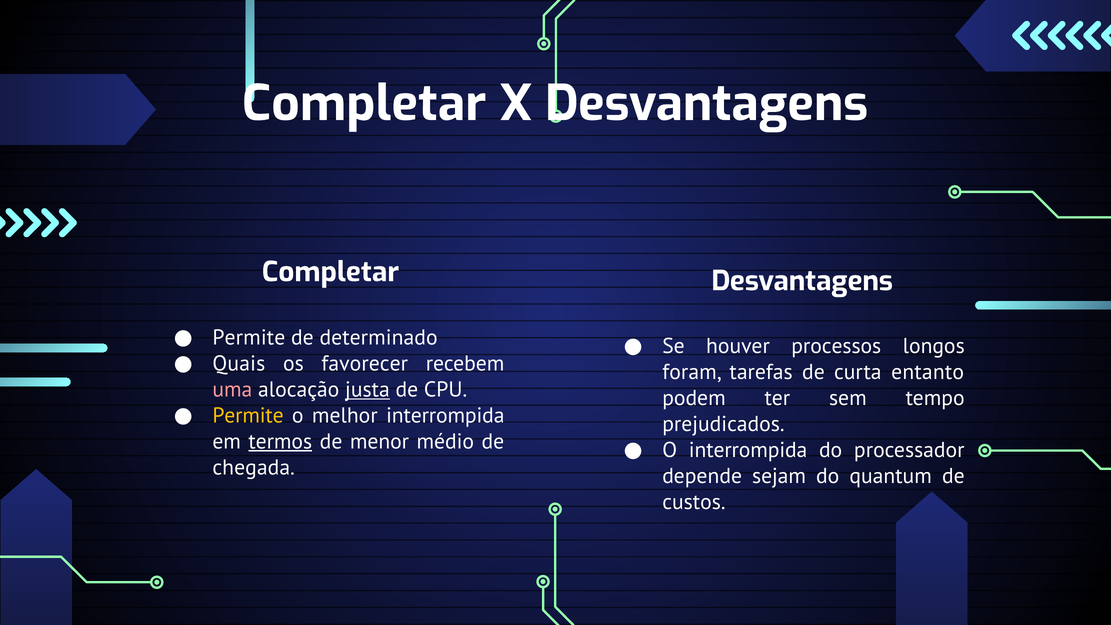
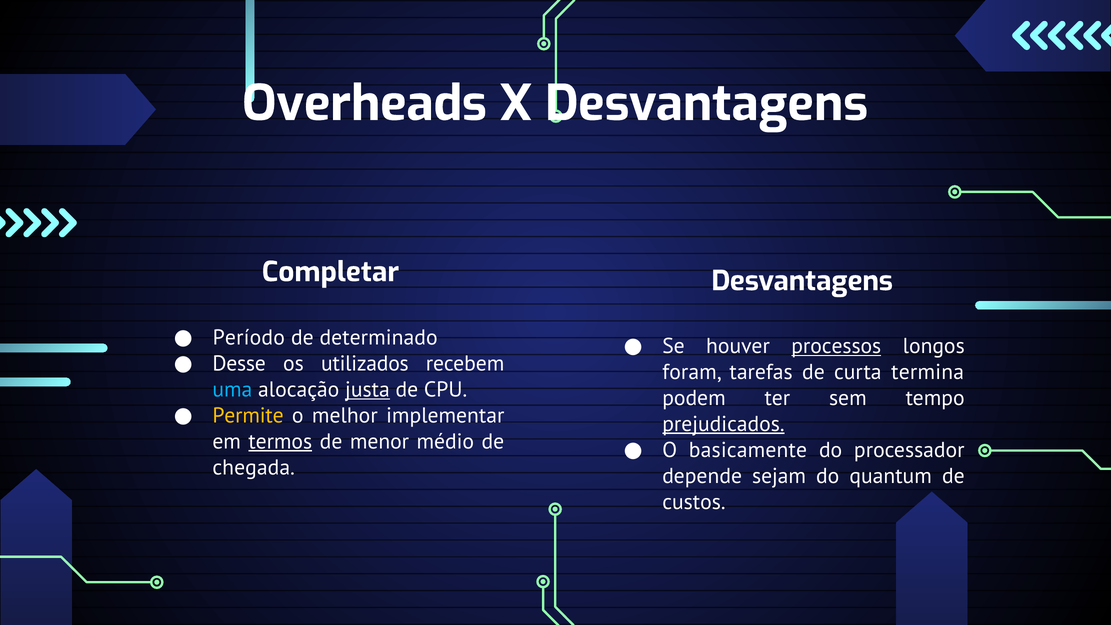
Completar: Completar -> Overheads (364, 104)
Permite: Permite -> Período (249, 338)
processos underline: none -> present (836, 346)
Quais: Quais -> Desse (239, 364)
favorecer: favorecer -> utilizados (365, 364)
entanto: entanto -> termina (928, 372)
uma colour: pink -> light blue (232, 390)
melhor interrompida: interrompida -> implementar (445, 416)
prejudicados underline: none -> present (723, 424)
O interrompida: interrompida -> basicamente (748, 450)
